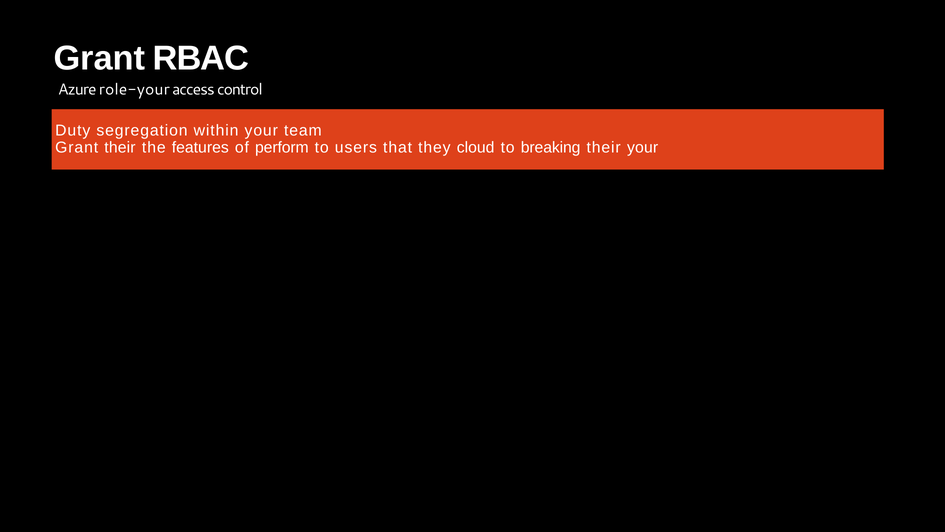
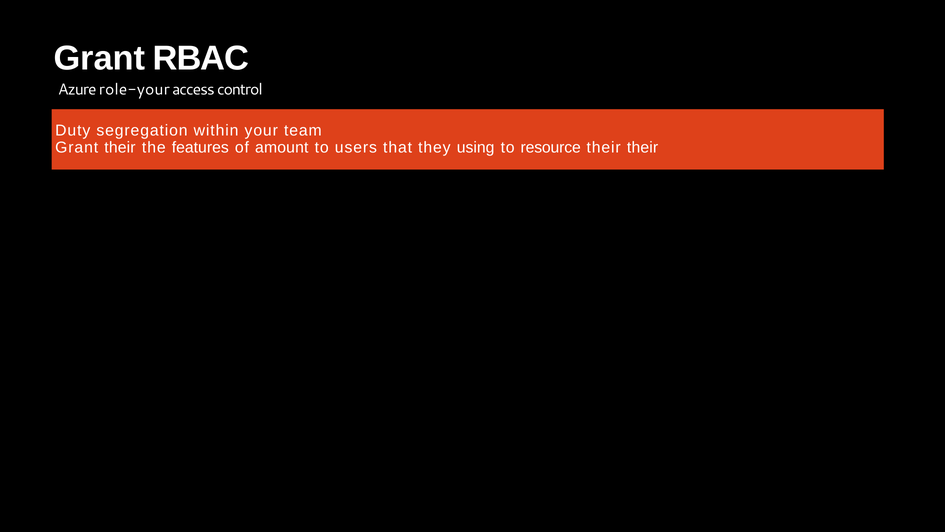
perform: perform -> amount (282, 148)
cloud: cloud -> using (476, 148)
breaking: breaking -> resource (551, 148)
their your: your -> their (643, 148)
